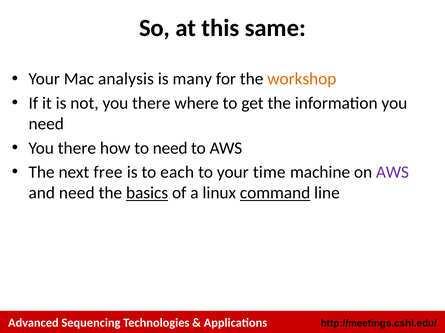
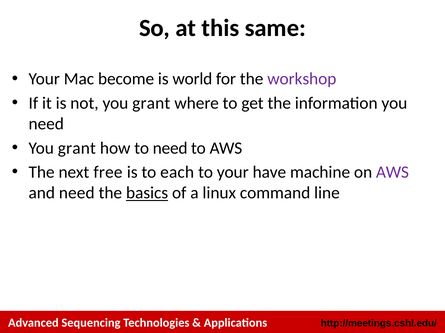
analysis: analysis -> become (126, 79)
many: many -> world (192, 79)
workshop colour: orange -> purple (302, 79)
not you there: there -> grant (151, 103)
there: there -> grant (77, 148)
time: time -> have (269, 173)
command underline: present -> none (275, 193)
